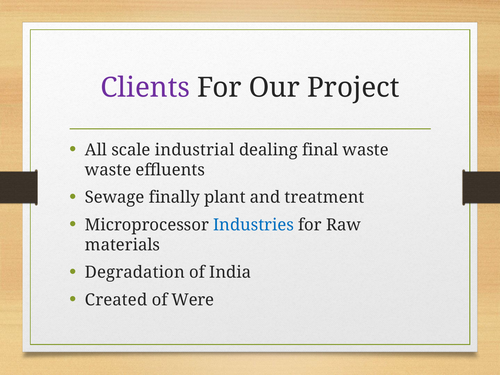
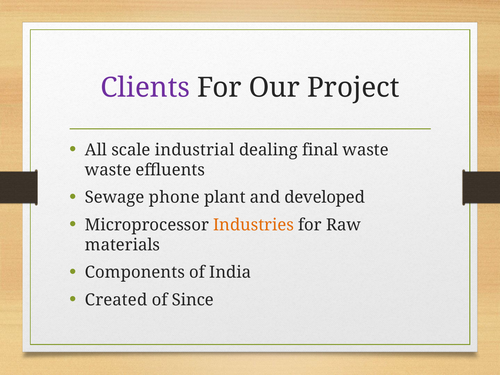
finally: finally -> phone (174, 197)
treatment: treatment -> developed (325, 197)
Industries colour: blue -> orange (254, 225)
Degradation: Degradation -> Components (135, 272)
Were: Were -> Since (193, 300)
